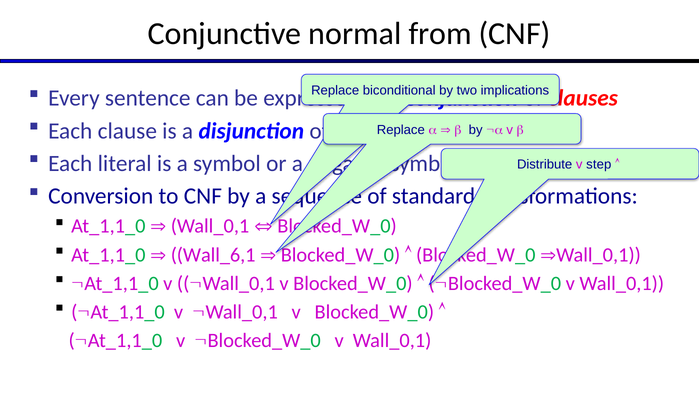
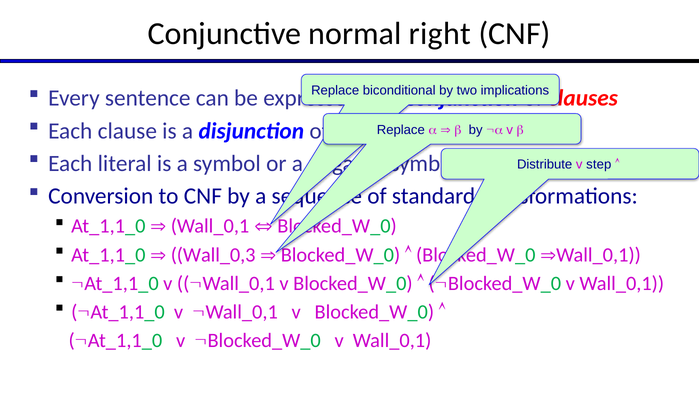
from: from -> right (440, 34)
Wall_6,1: Wall_6,1 -> Wall_0,3 (213, 255)
